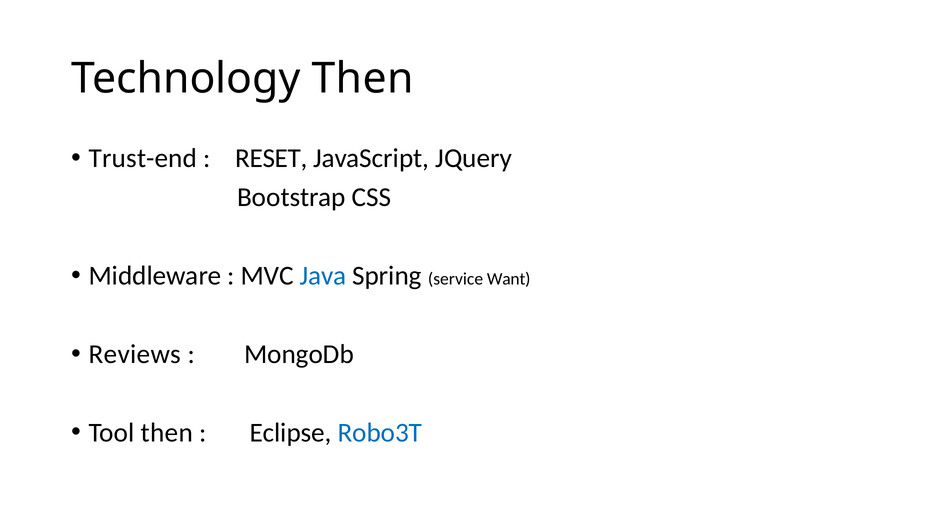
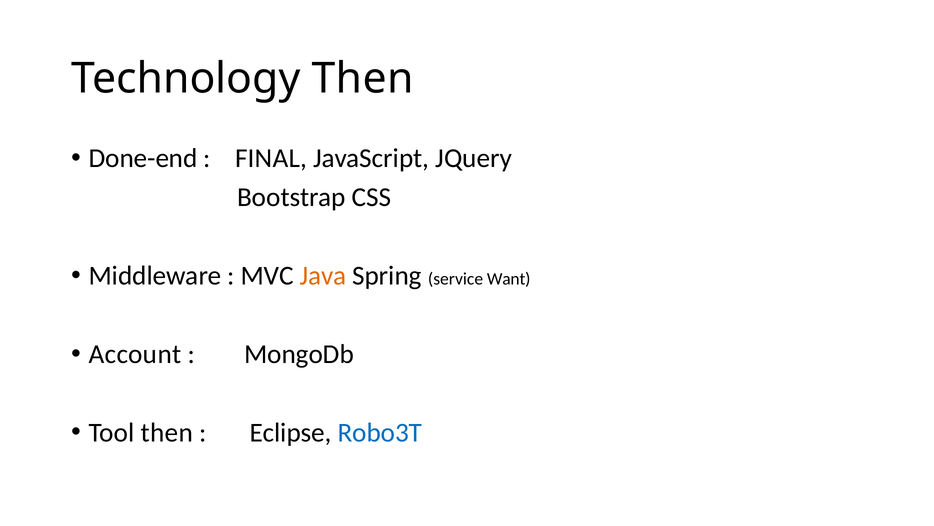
Trust-end: Trust-end -> Done-end (143, 158)
RESET: RESET -> FINAL (271, 158)
Java colour: blue -> orange (323, 275)
Reviews: Reviews -> Account (135, 354)
